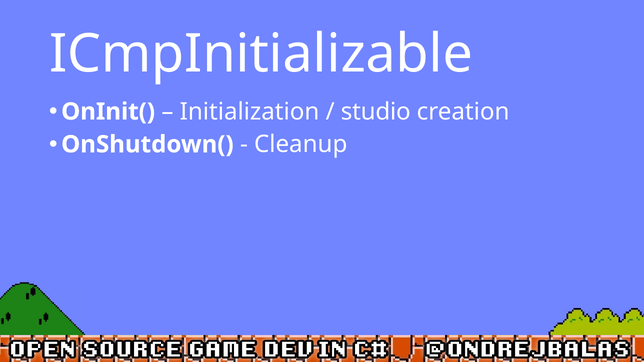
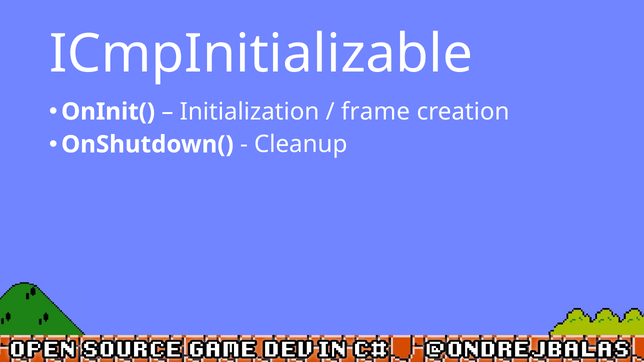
studio: studio -> frame (376, 112)
